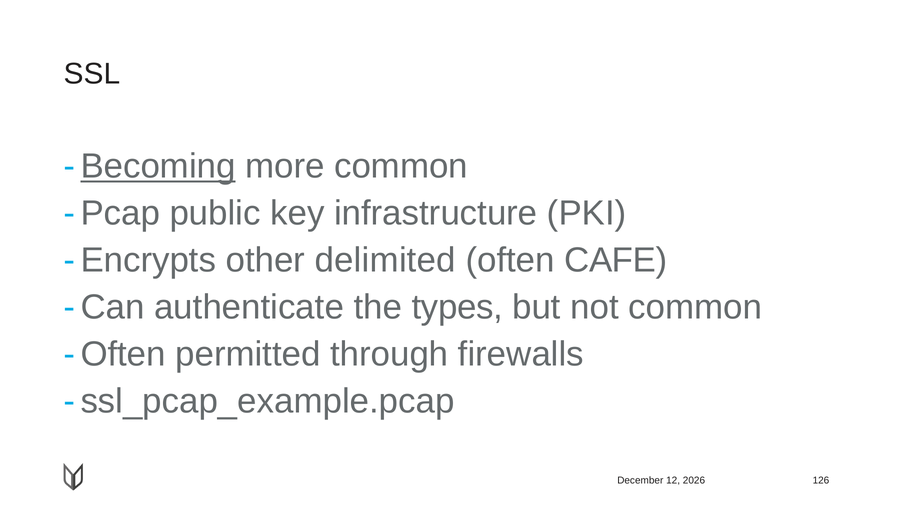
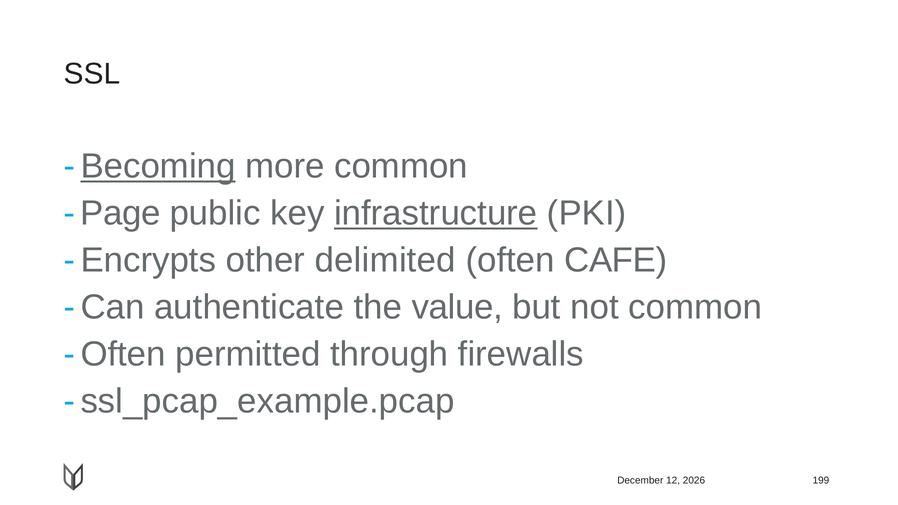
Pcap: Pcap -> Page (120, 213)
infrastructure underline: none -> present (436, 213)
types: types -> value (457, 307)
126: 126 -> 199 (821, 481)
